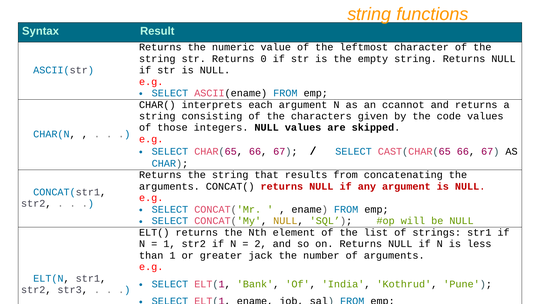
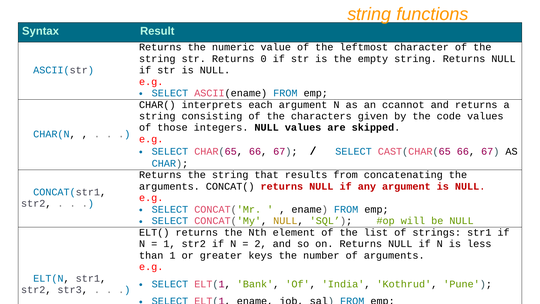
jack: jack -> keys (261, 255)
